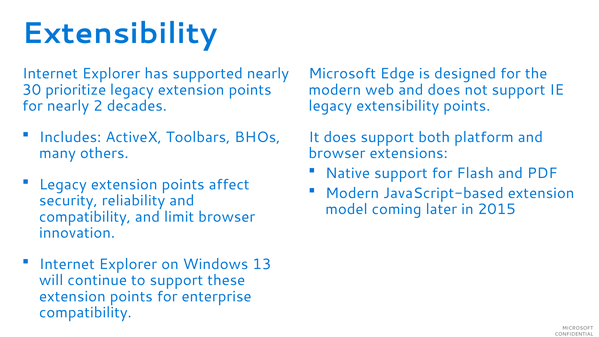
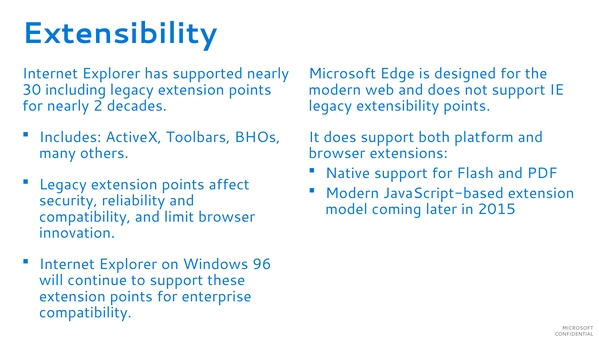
prioritize: prioritize -> including (76, 90)
13: 13 -> 96 (262, 264)
